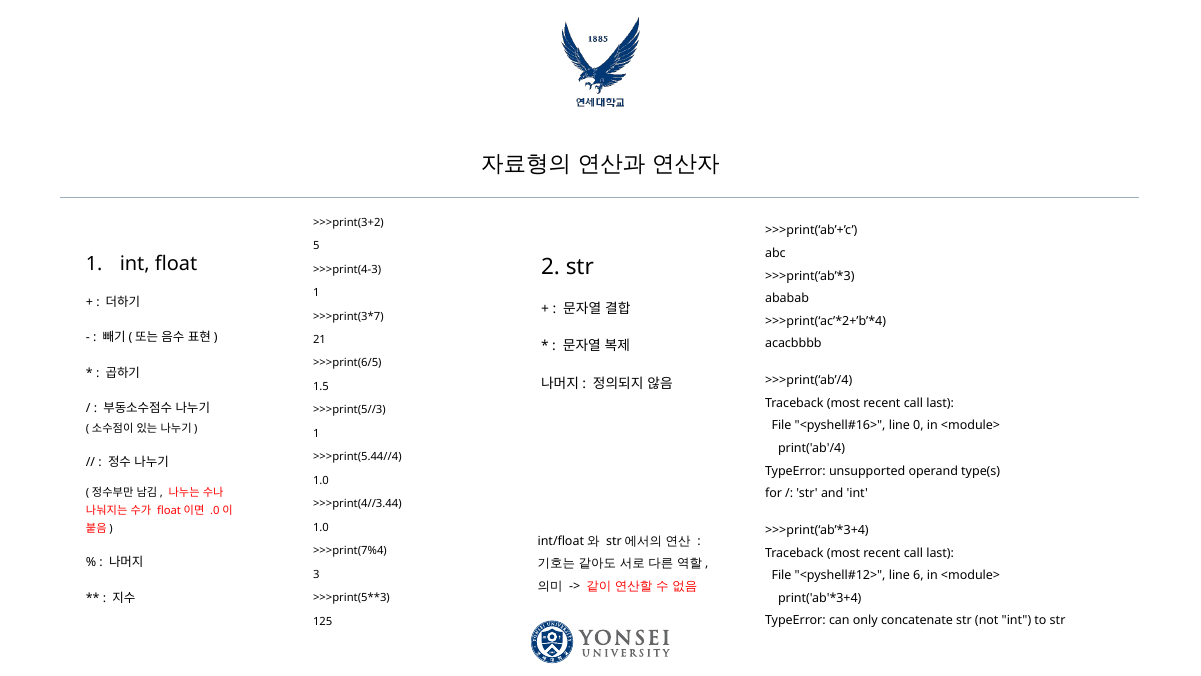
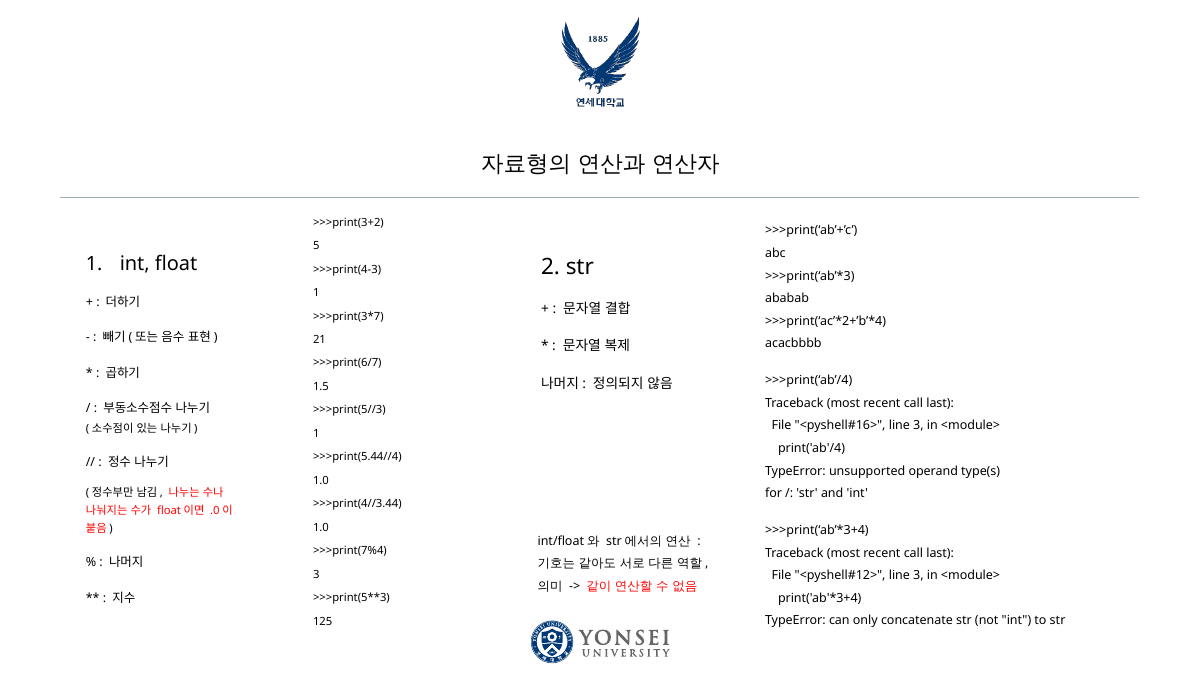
>>>print(6/5: >>>print(6/5 -> >>>print(6/7 (347, 363)
0: 0 -> 3 (918, 426)
6: 6 -> 3 (918, 575)
